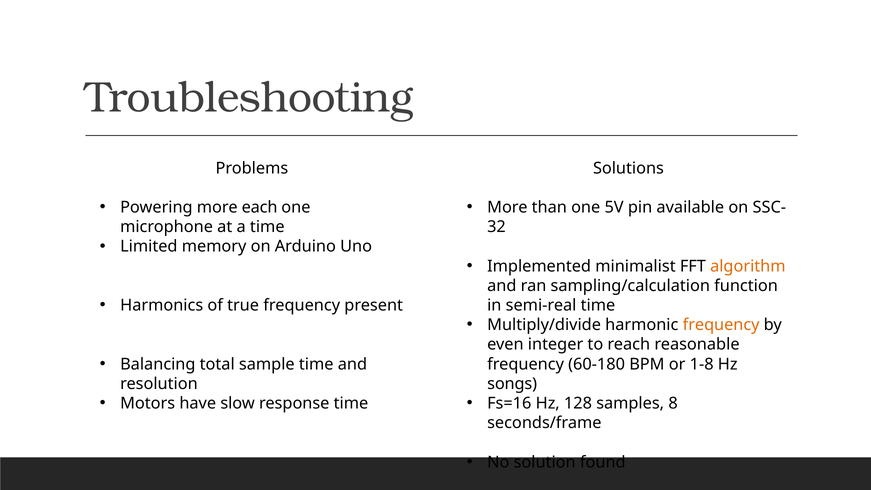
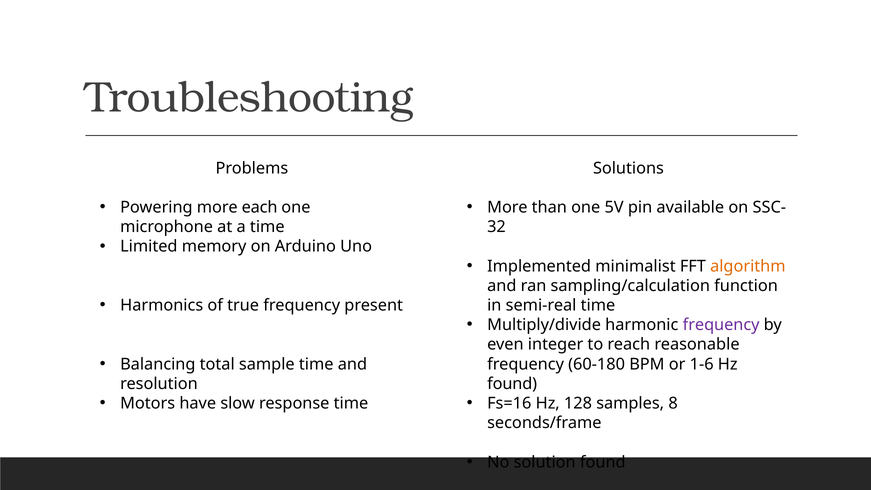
frequency colour: orange -> purple (721, 325)
1-8: 1-8 -> 1-6 (702, 364)
songs: songs -> found (512, 384)
